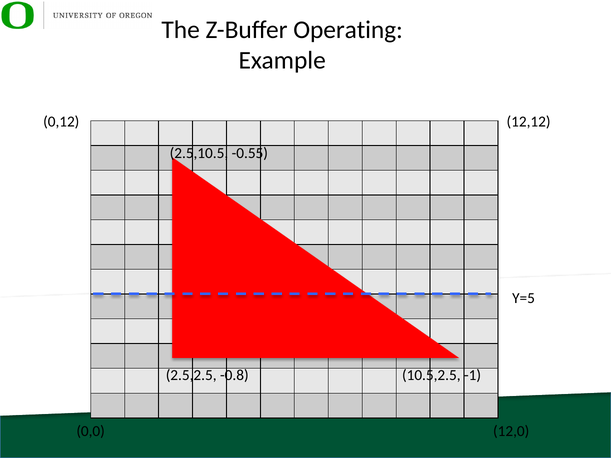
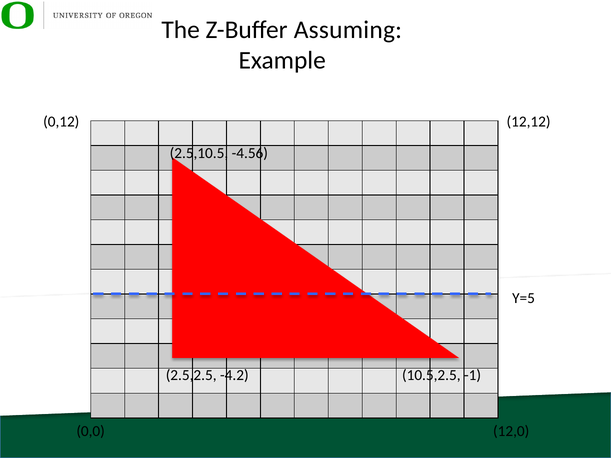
Operating: Operating -> Assuming (348, 30)
-0.55: -0.55 -> -4.56 (250, 153)
-0.8: -0.8 -> -4.2 (234, 375)
